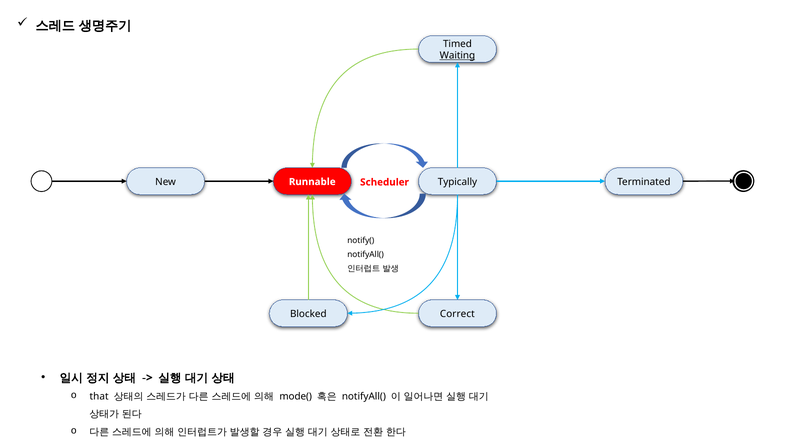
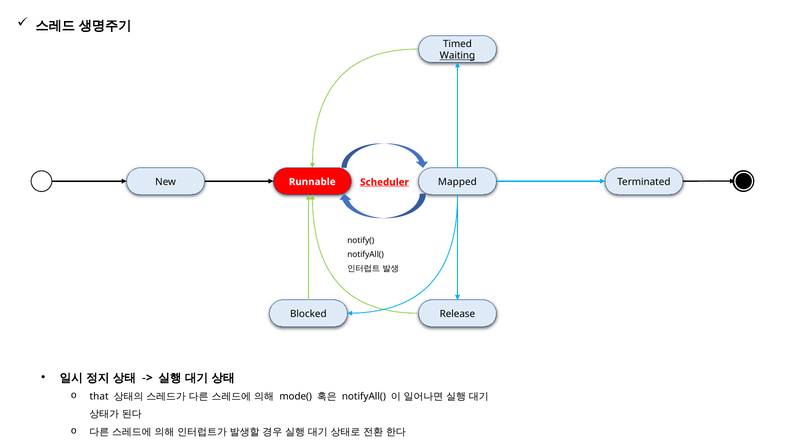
Typically: Typically -> Mapped (457, 182)
Scheduler underline: none -> present (385, 182)
Correct: Correct -> Release (457, 314)
